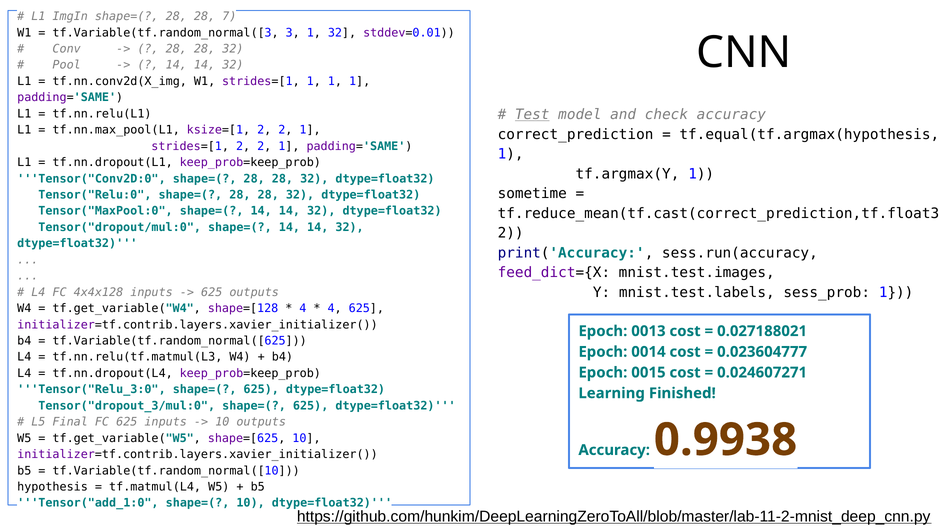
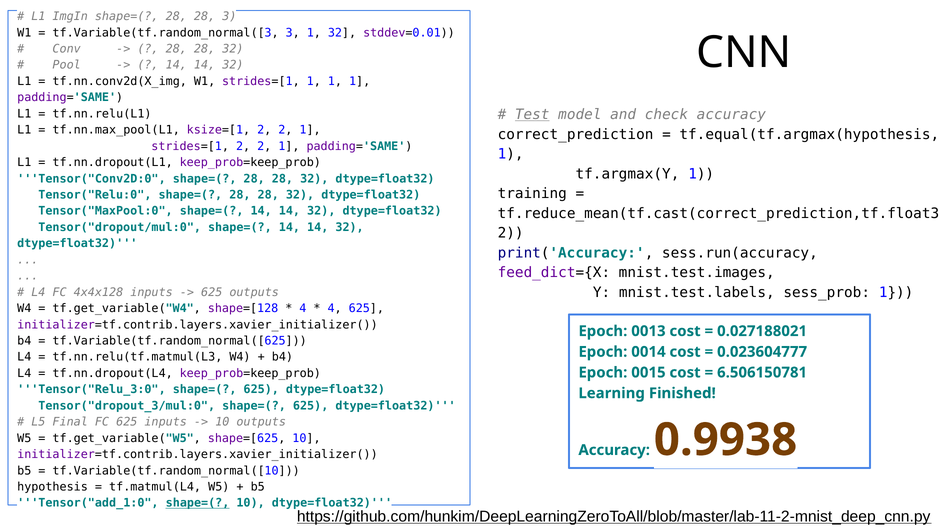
28 7: 7 -> 3 (229, 16)
sometime: sometime -> training (532, 194)
0.024607271: 0.024607271 -> 6.506150781 (762, 373)
shape=( underline: none -> present (198, 503)
